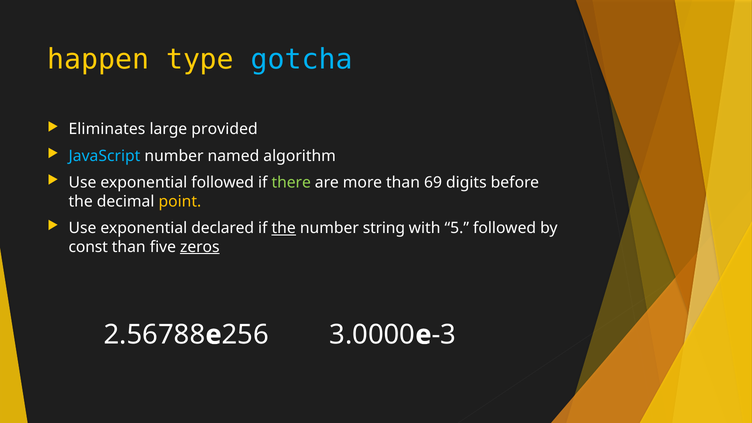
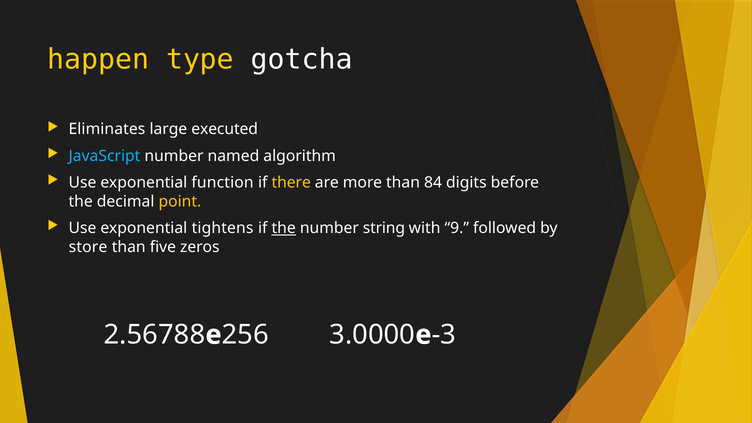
gotcha colour: light blue -> white (302, 59)
provided: provided -> executed (225, 129)
exponential followed: followed -> function (223, 183)
there colour: light green -> yellow (291, 183)
69: 69 -> 84 (433, 183)
declared: declared -> tightens (223, 228)
5: 5 -> 9 (457, 228)
const: const -> store (88, 247)
zeros underline: present -> none (200, 247)
